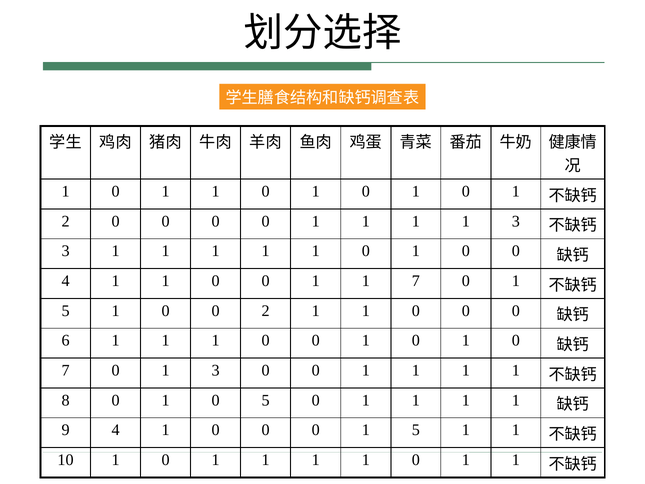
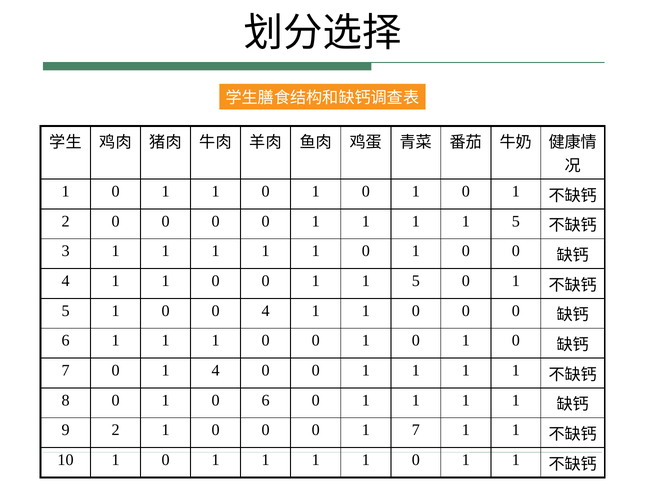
1 1 1 3: 3 -> 5 (516, 221)
0 1 1 7: 7 -> 5 (416, 281)
0 2: 2 -> 4 (266, 311)
0 1 3: 3 -> 4 (216, 370)
0 5: 5 -> 6 (266, 400)
9 4: 4 -> 2 (116, 430)
1 5: 5 -> 7 (416, 430)
